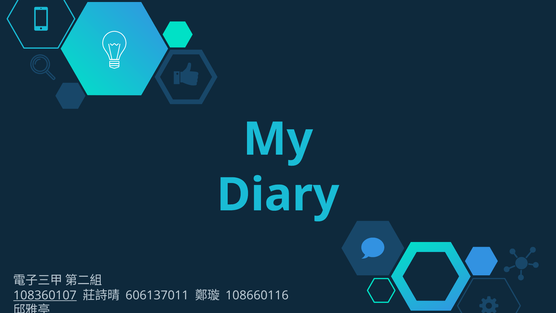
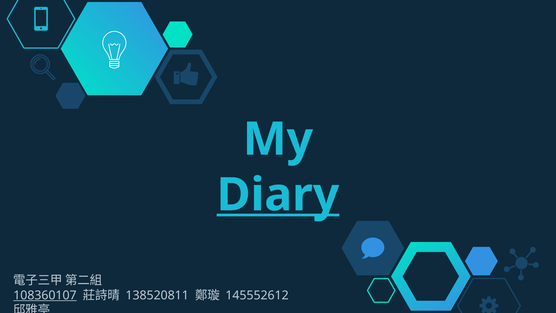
Diary underline: none -> present (278, 195)
606137011: 606137011 -> 138520811 (157, 295)
108660116: 108660116 -> 145552612 (257, 295)
